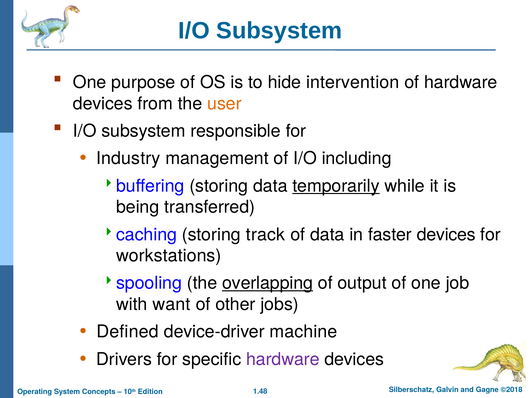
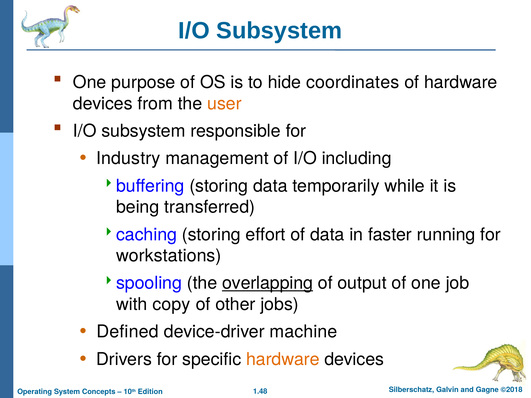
intervention: intervention -> coordinates (353, 82)
temporarily underline: present -> none (336, 186)
track: track -> effort (266, 235)
faster devices: devices -> running (446, 235)
want: want -> copy (172, 305)
hardware colour: purple -> orange (283, 359)
